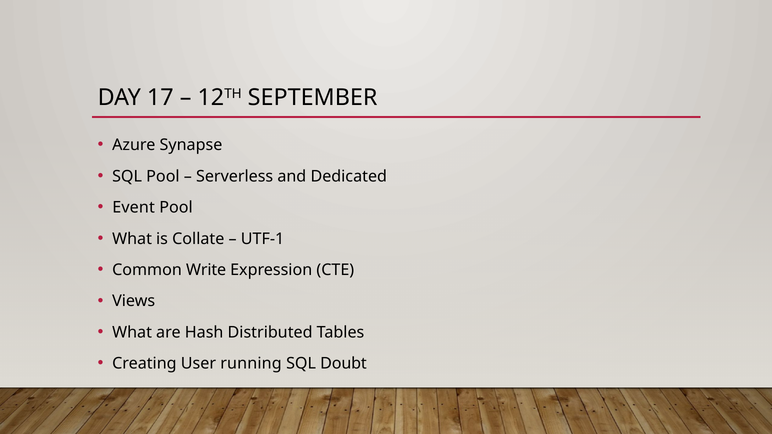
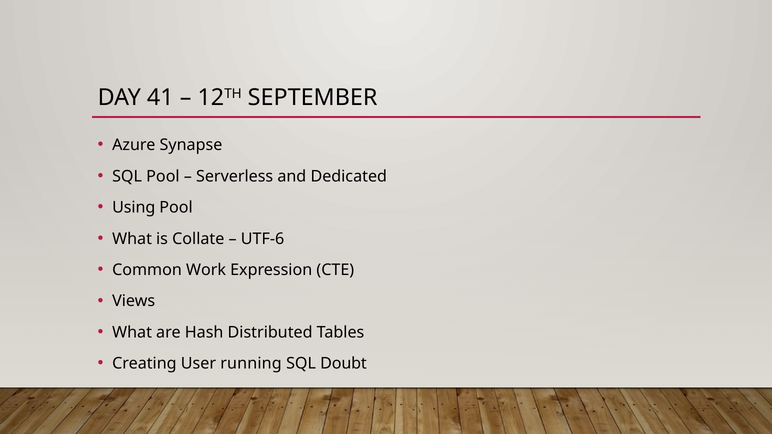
17: 17 -> 41 (160, 98)
Event: Event -> Using (134, 208)
UTF-1: UTF-1 -> UTF-6 (263, 239)
Write: Write -> Work (206, 270)
